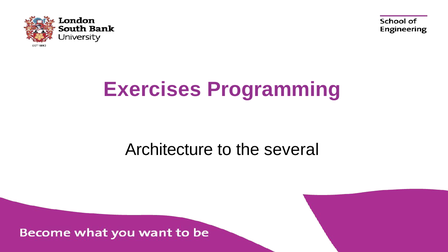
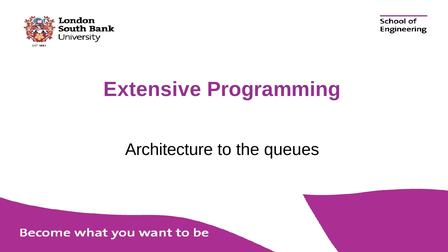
Exercises: Exercises -> Extensive (152, 89)
several: several -> queues (292, 150)
